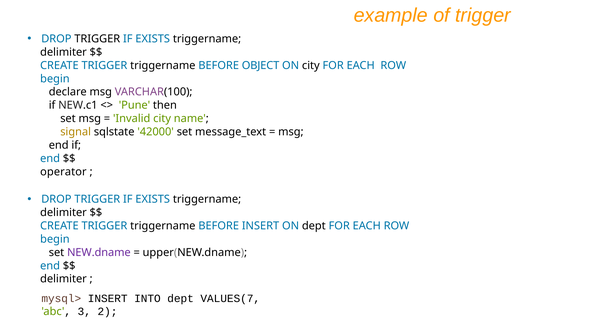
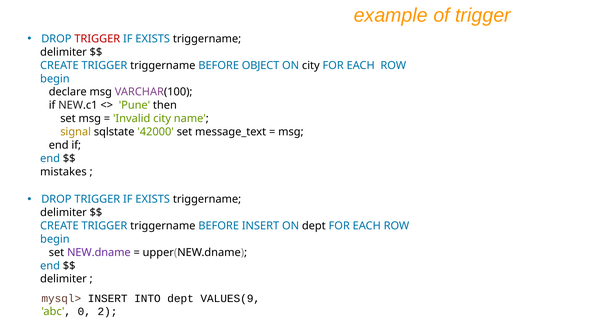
TRIGGER colour: black -> red (97, 39)
operator: operator -> mistakes (63, 171)
VALUES(7: VALUES(7 -> VALUES(9 (230, 298)
3: 3 -> 0 (84, 311)
